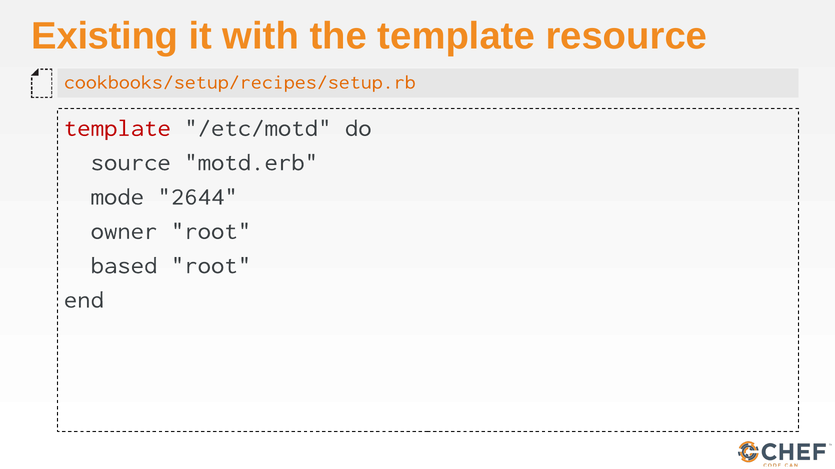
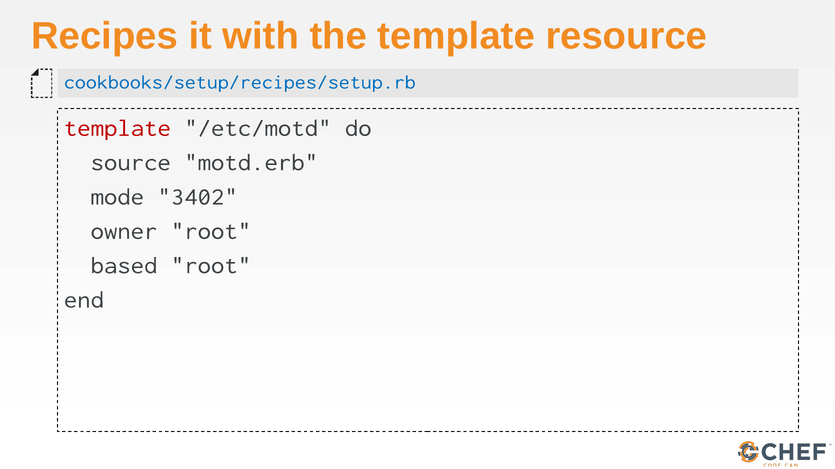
Existing: Existing -> Recipes (105, 36)
cookbooks/setup/recipes/setup.rb colour: orange -> blue (240, 82)
2644: 2644 -> 3402 (198, 197)
